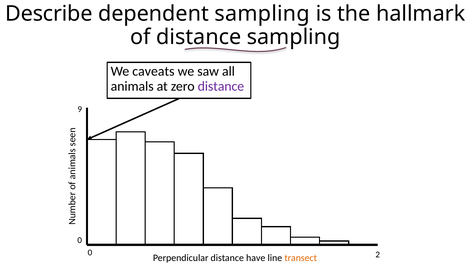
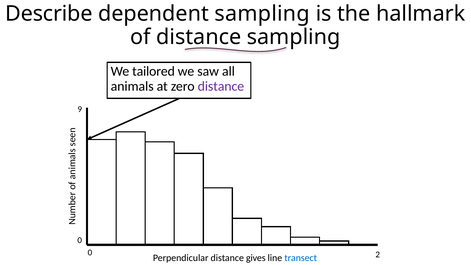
caveats: caveats -> tailored (154, 71)
have: have -> gives (256, 258)
transect colour: orange -> blue (301, 258)
